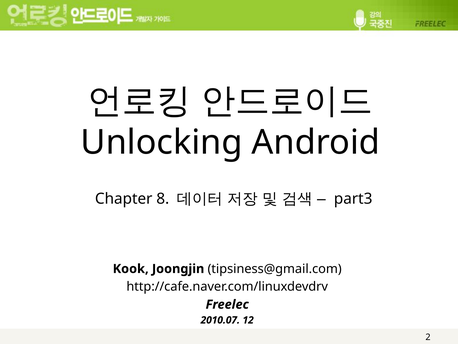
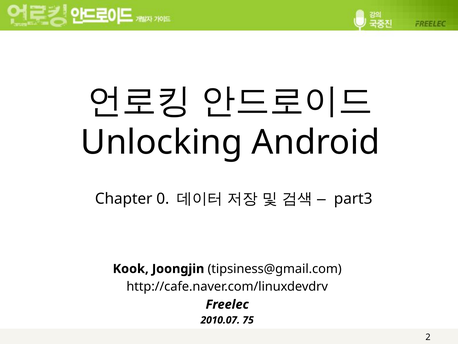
8: 8 -> 0 (163, 199)
12: 12 -> 75 (248, 320)
